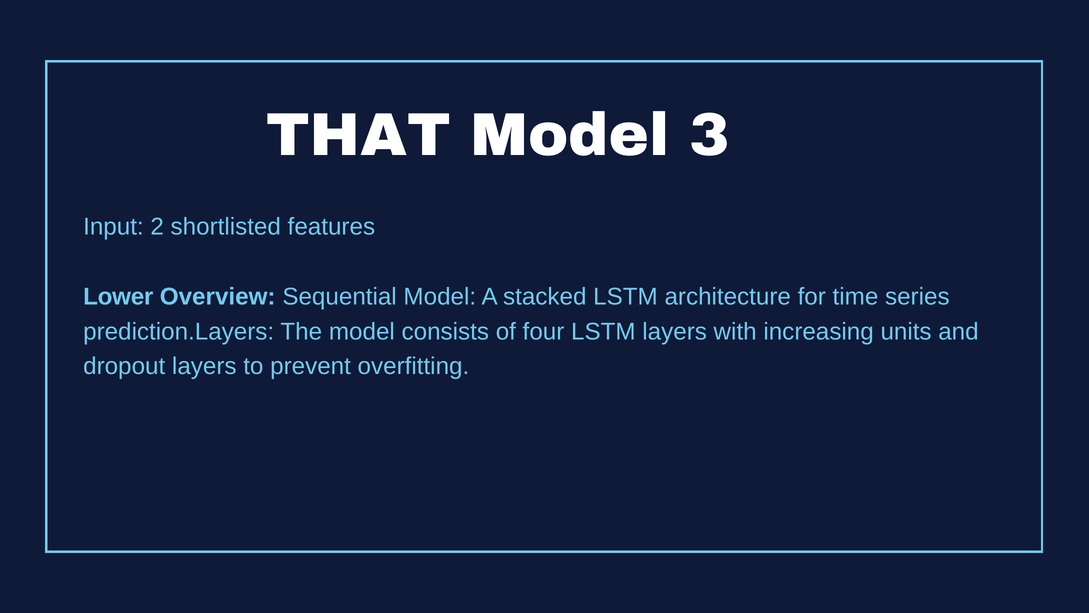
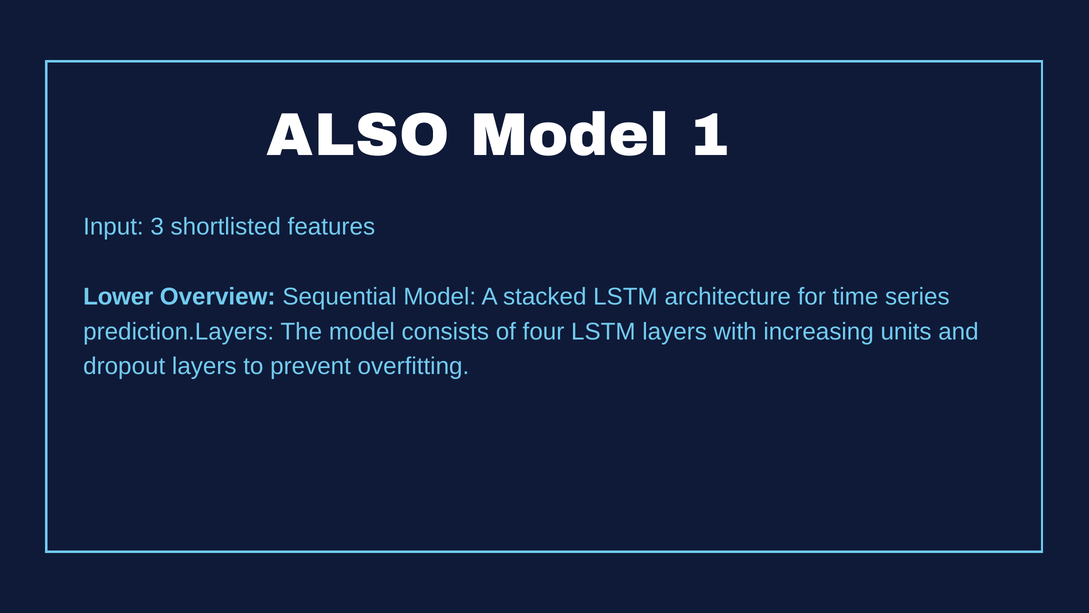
THAT: THAT -> ALSO (358, 135)
3: 3 -> 1 (710, 135)
2: 2 -> 3 (157, 227)
